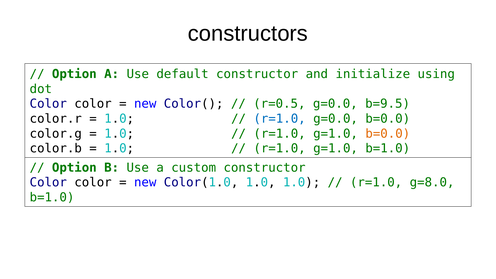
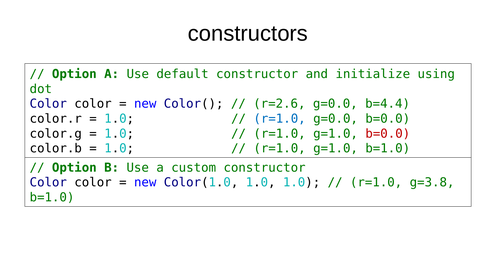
r=0.5: r=0.5 -> r=2.6 (279, 104)
b=9.5: b=9.5 -> b=4.4 (388, 104)
b=0.0 colour: orange -> red (388, 134)
g=8.0: g=8.0 -> g=3.8 (432, 182)
